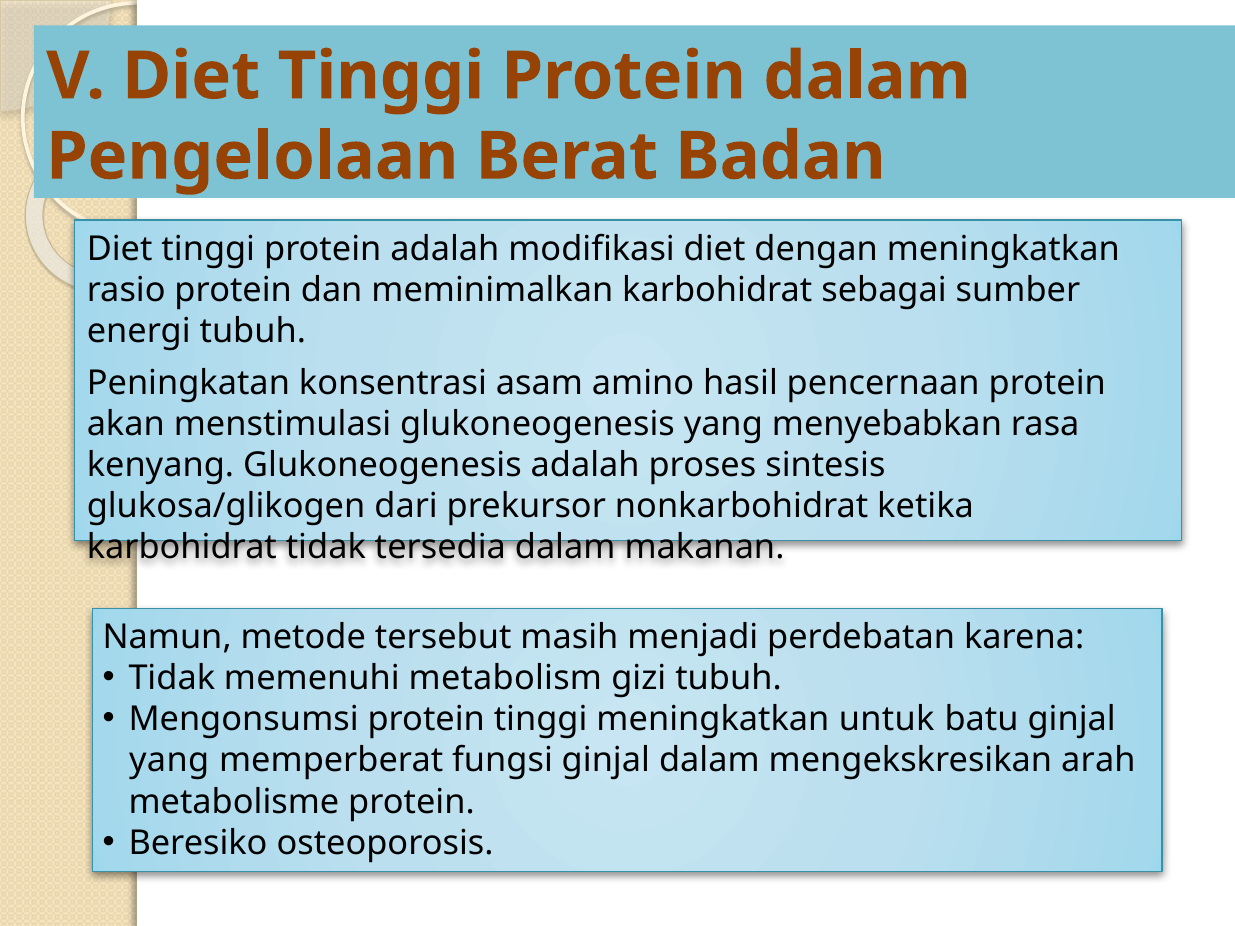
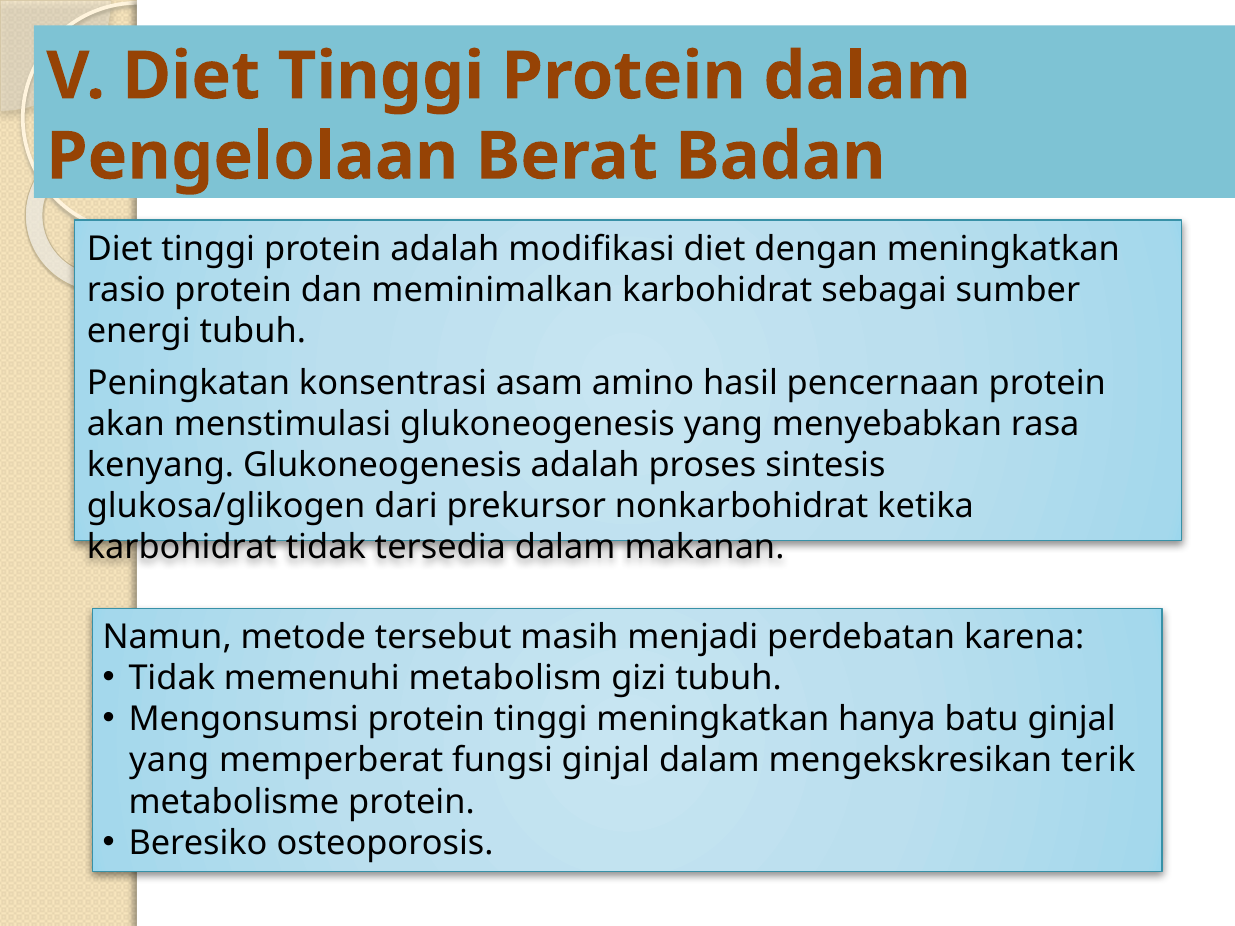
untuk: untuk -> hanya (887, 720)
arah: arah -> terik (1098, 761)
